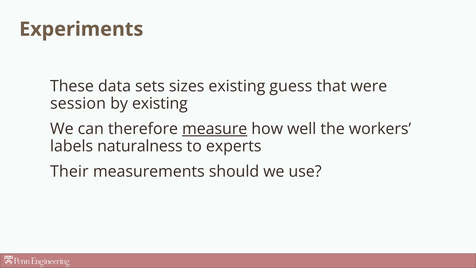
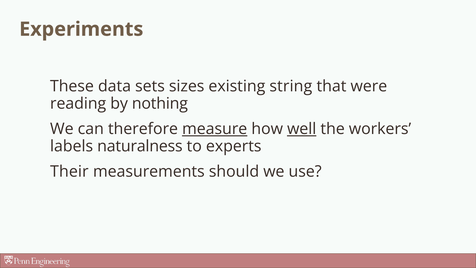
guess: guess -> string (291, 86)
session: session -> reading (78, 103)
by existing: existing -> nothing (160, 103)
well underline: none -> present (302, 129)
